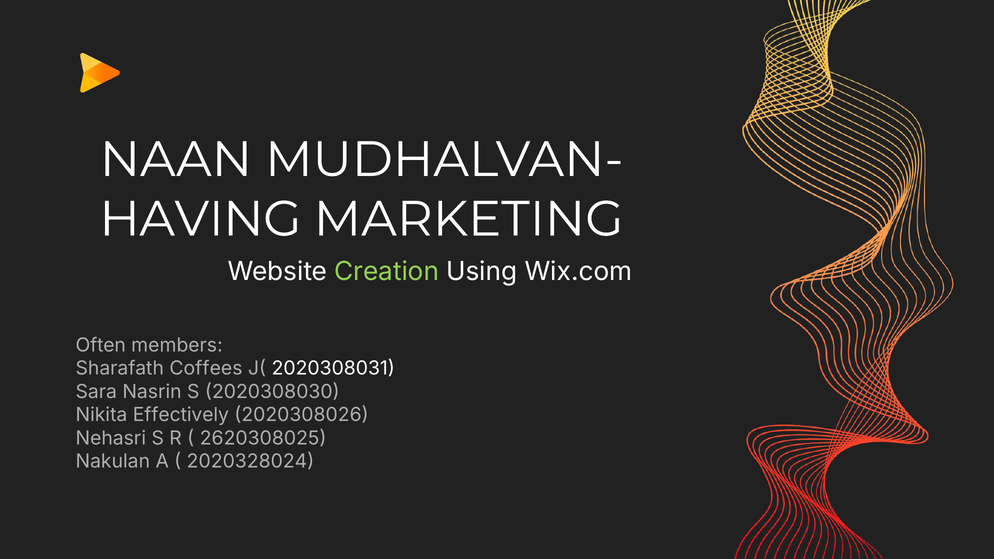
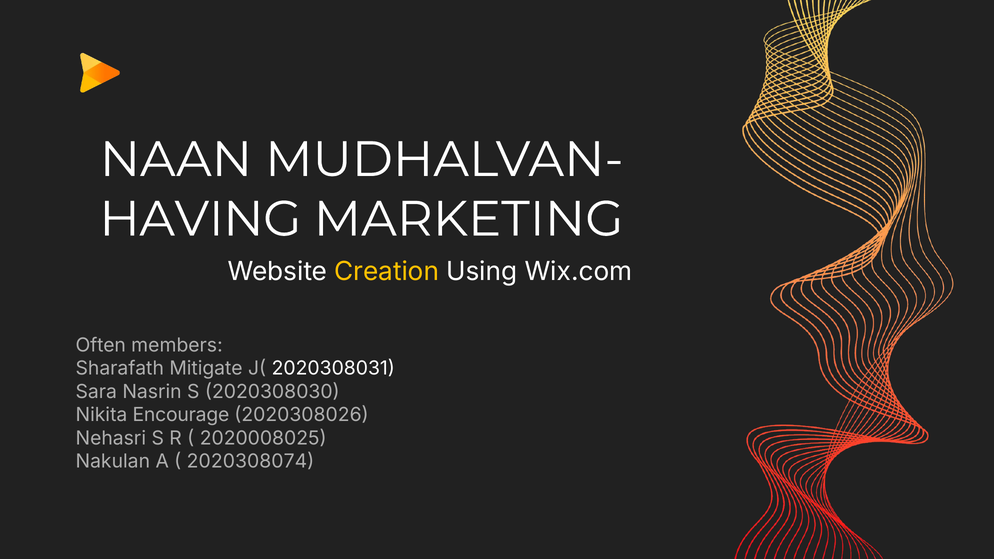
Creation colour: light green -> yellow (387, 272)
Coffees: Coffees -> Mitigate (206, 369)
Effectively: Effectively -> Encourage (181, 415)
2620308025: 2620308025 -> 2020008025 (263, 438)
2020328024: 2020328024 -> 2020308074 (250, 461)
